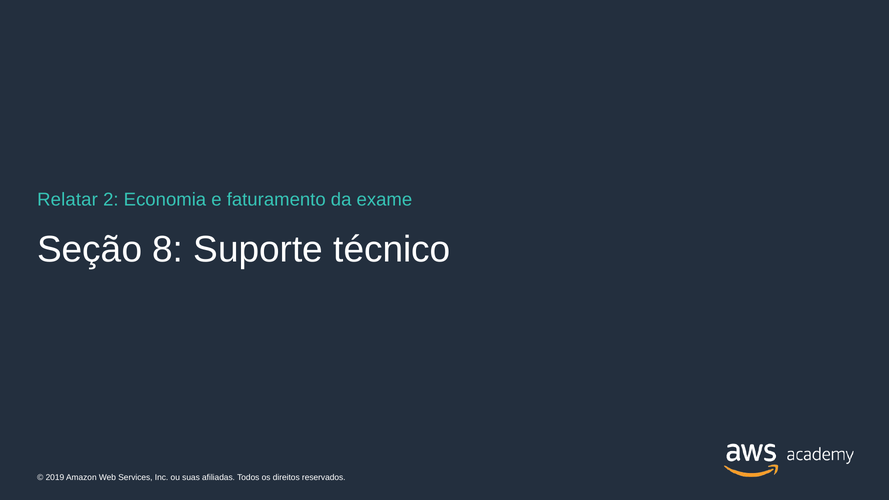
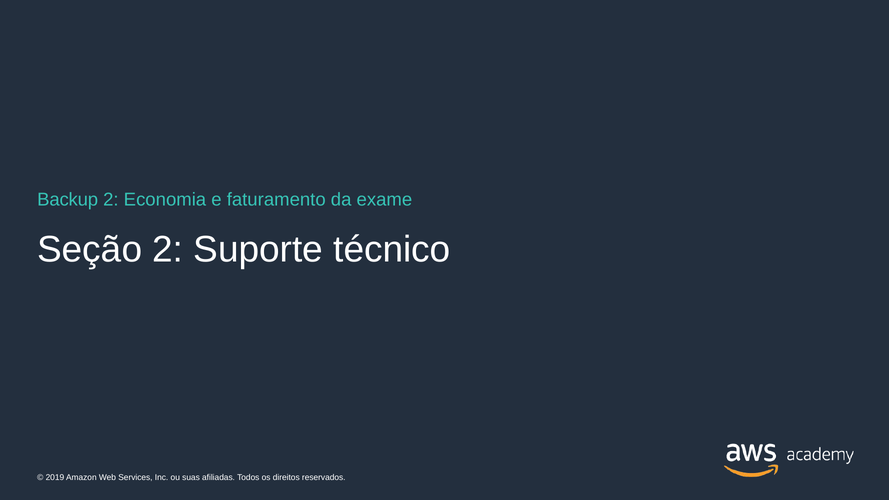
Relatar: Relatar -> Backup (68, 199)
Seção 8: 8 -> 2 (168, 250)
